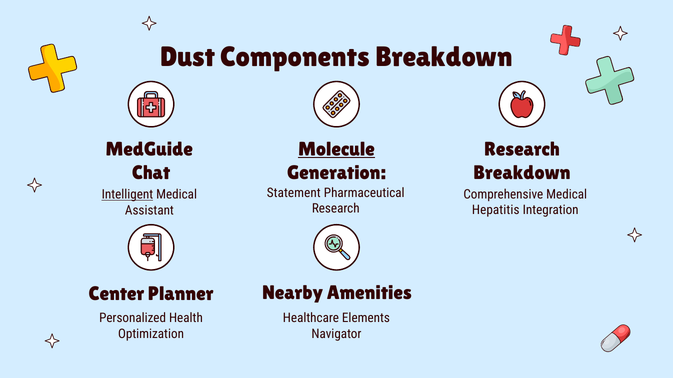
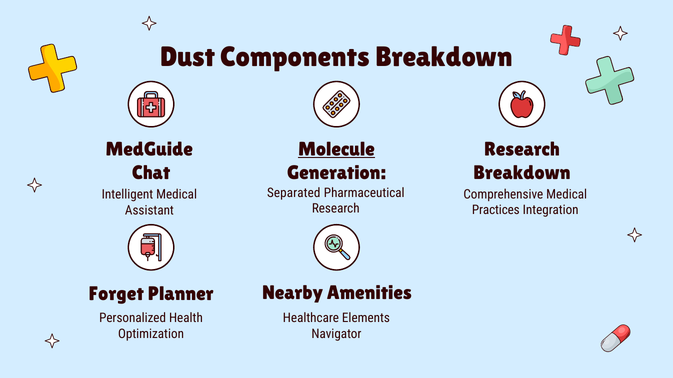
Statement: Statement -> Separated (294, 193)
Intelligent underline: present -> none (127, 195)
Hepatitis: Hepatitis -> Practices (496, 210)
Center: Center -> Forget (116, 294)
